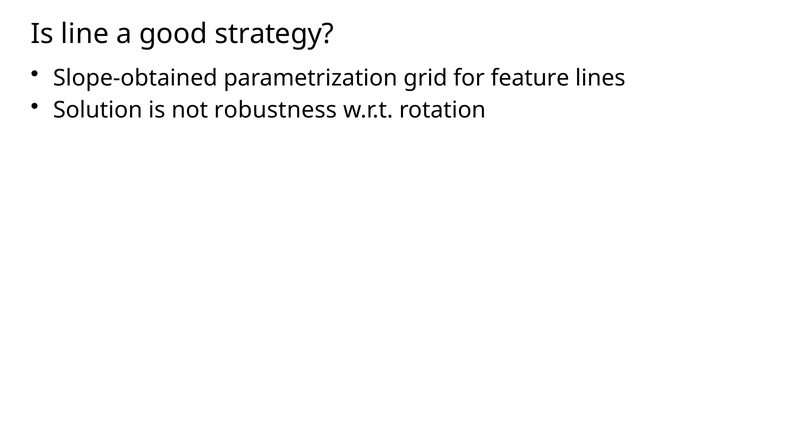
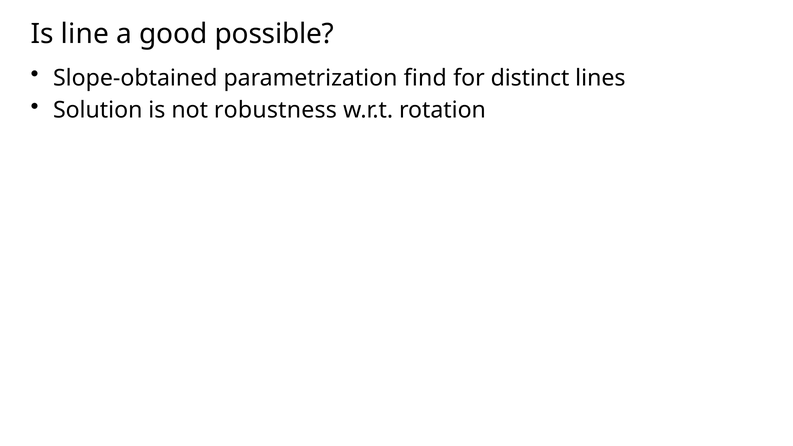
strategy: strategy -> possible (274, 34)
grid: grid -> find (425, 78)
feature: feature -> distinct (530, 78)
